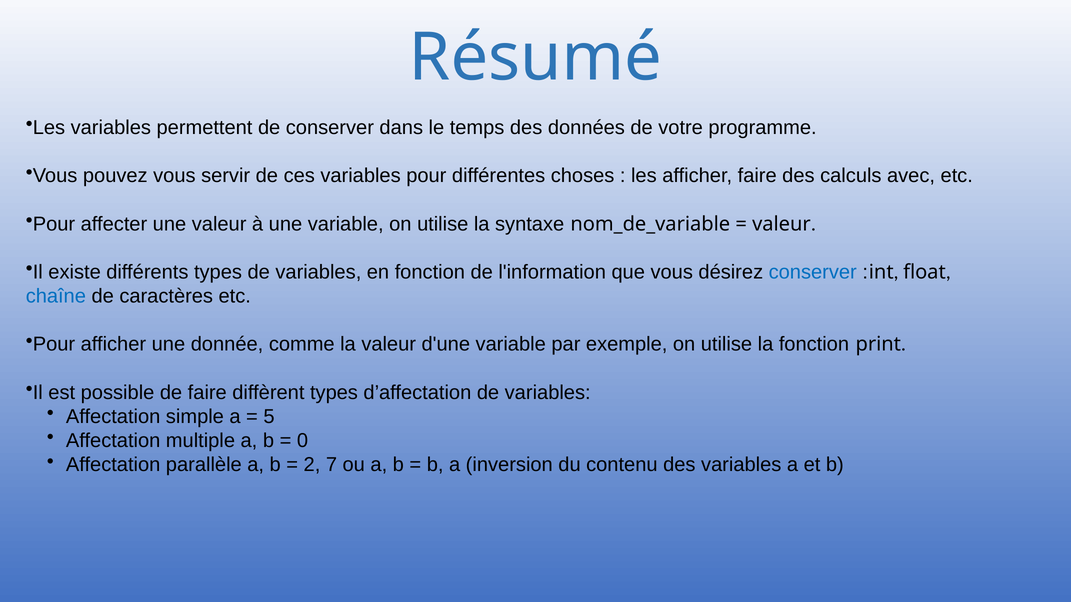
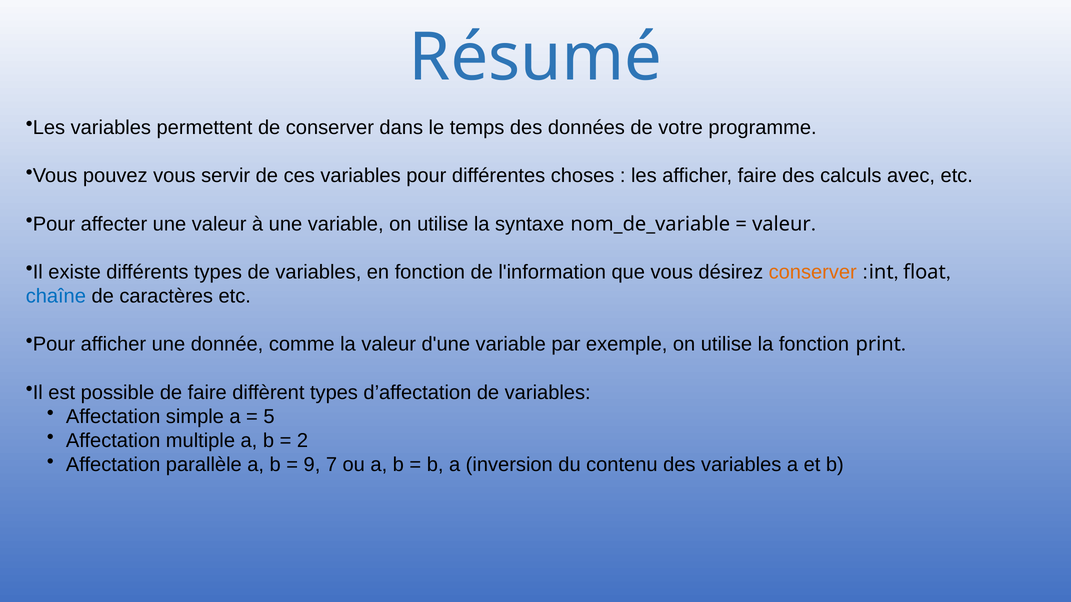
conserver colour: blue -> orange (813, 272)
0: 0 -> 2 (302, 441)
2: 2 -> 9 (312, 465)
